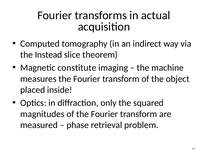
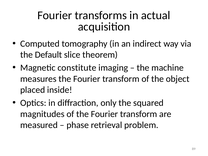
Instead: Instead -> Default (48, 55)
